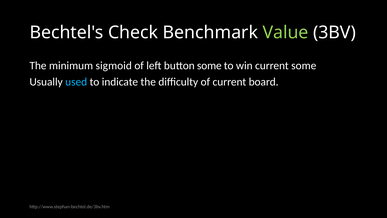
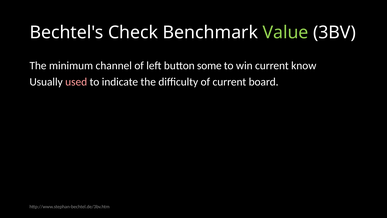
sigmoid: sigmoid -> channel (114, 65)
current some: some -> know (304, 65)
used colour: light blue -> pink (76, 82)
